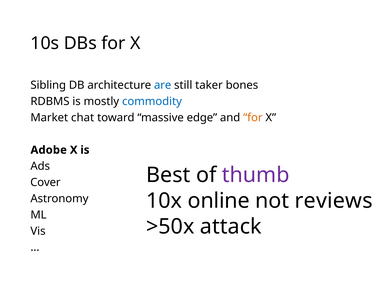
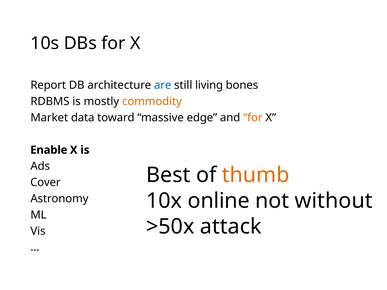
Sibling: Sibling -> Report (48, 85)
taker: taker -> living (209, 85)
commodity colour: blue -> orange (152, 101)
chat: chat -> data (83, 118)
Adobe: Adobe -> Enable (49, 150)
thumb colour: purple -> orange (256, 175)
reviews: reviews -> without (334, 201)
